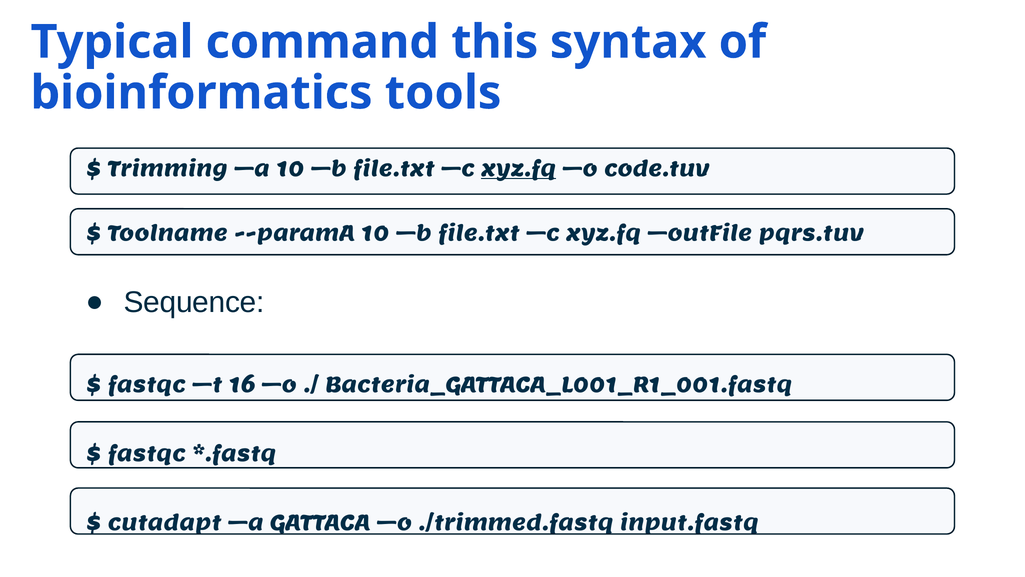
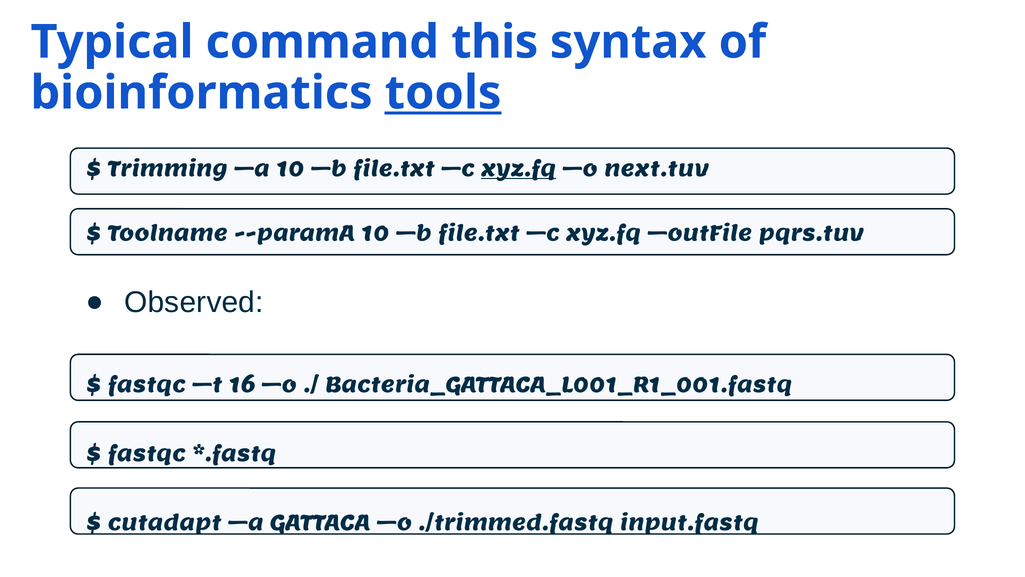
tools underline: none -> present (443, 93)
code.tuv: code.tuv -> next.tuv (657, 169)
Sequence: Sequence -> Observed (194, 302)
